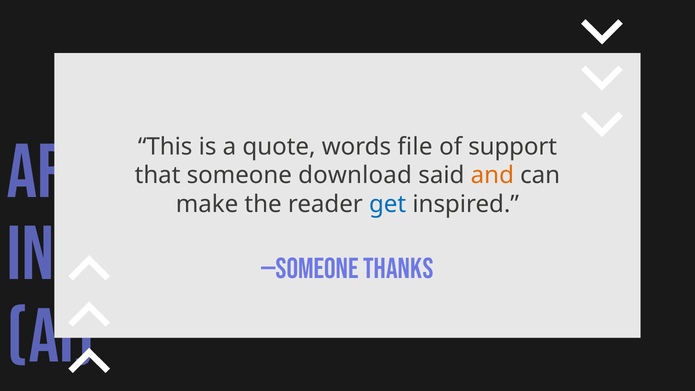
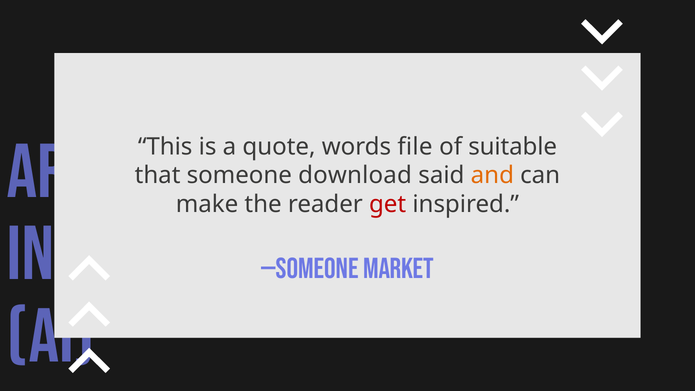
support: support -> suitable (513, 147)
get colour: blue -> red (388, 204)
THANKS: THANKS -> MARKET (398, 269)
